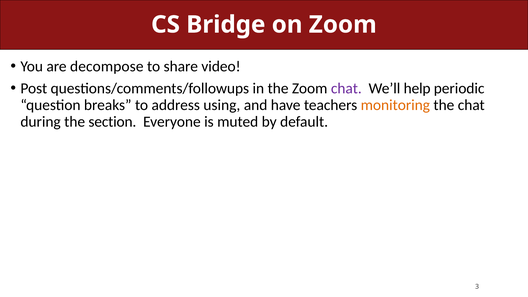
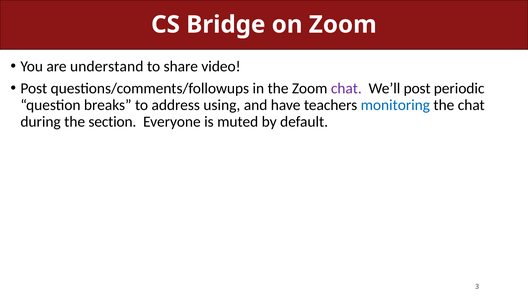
decompose: decompose -> understand (107, 66)
We’ll help: help -> post (417, 88)
monitoring colour: orange -> blue (395, 105)
